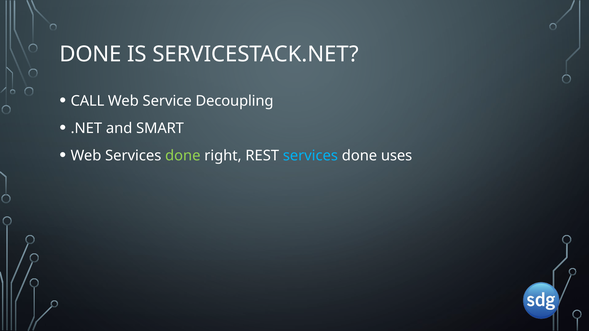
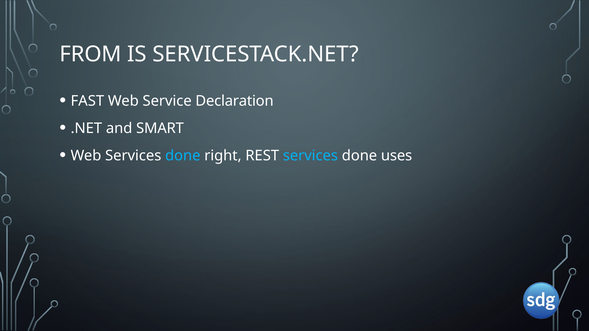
DONE: DONE -> FROM (91, 54)
CALL: CALL -> FAST (87, 101)
Decoupling: Decoupling -> Declaration (235, 101)
done colour: light green -> light blue (183, 156)
